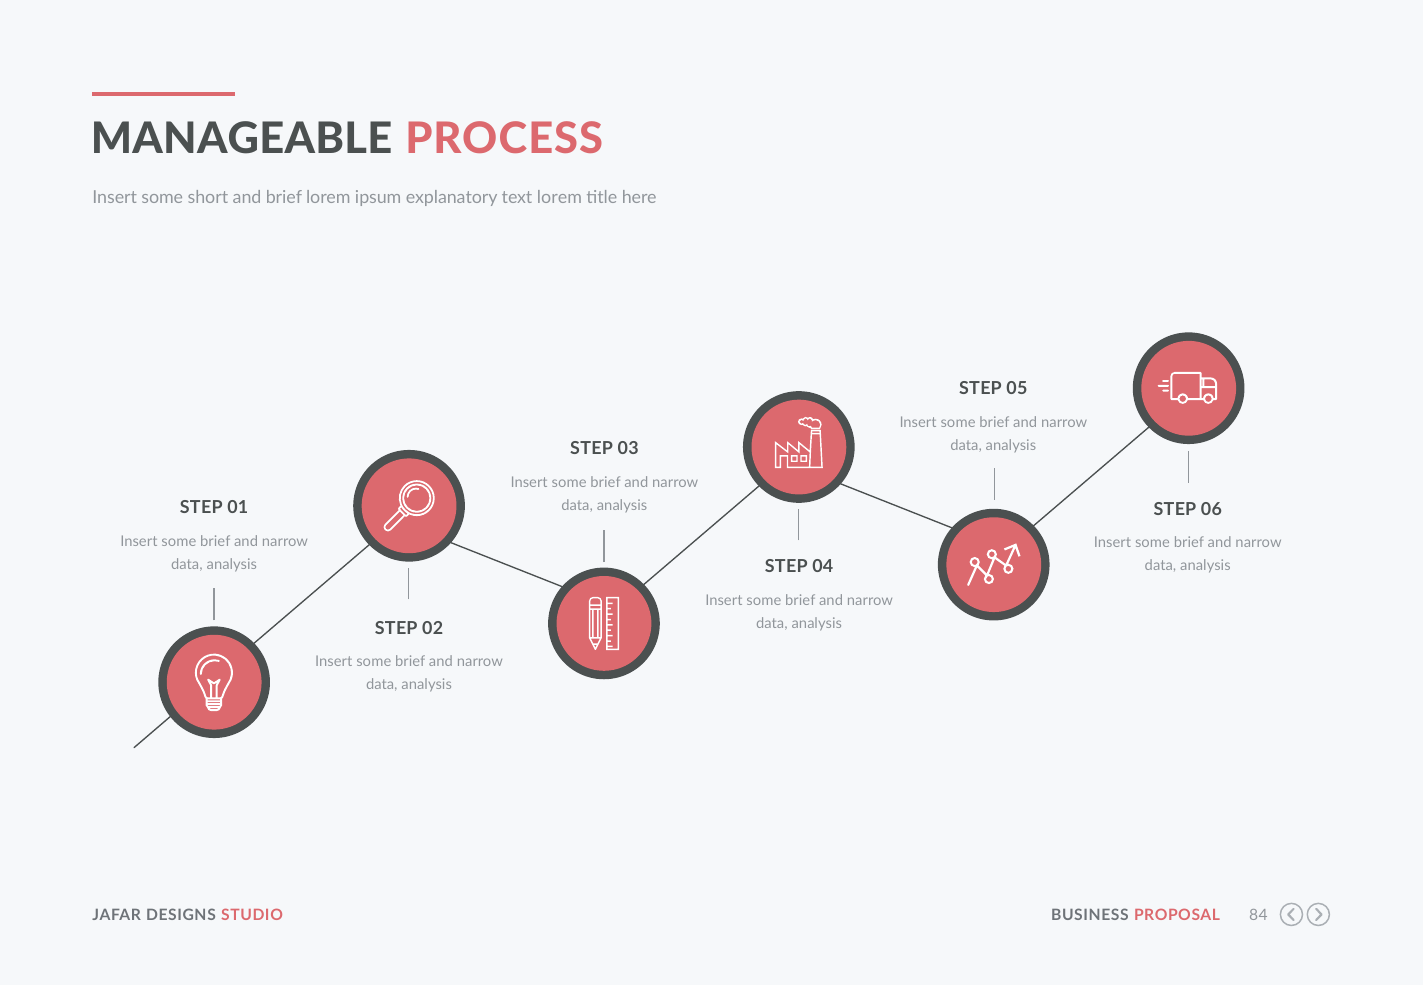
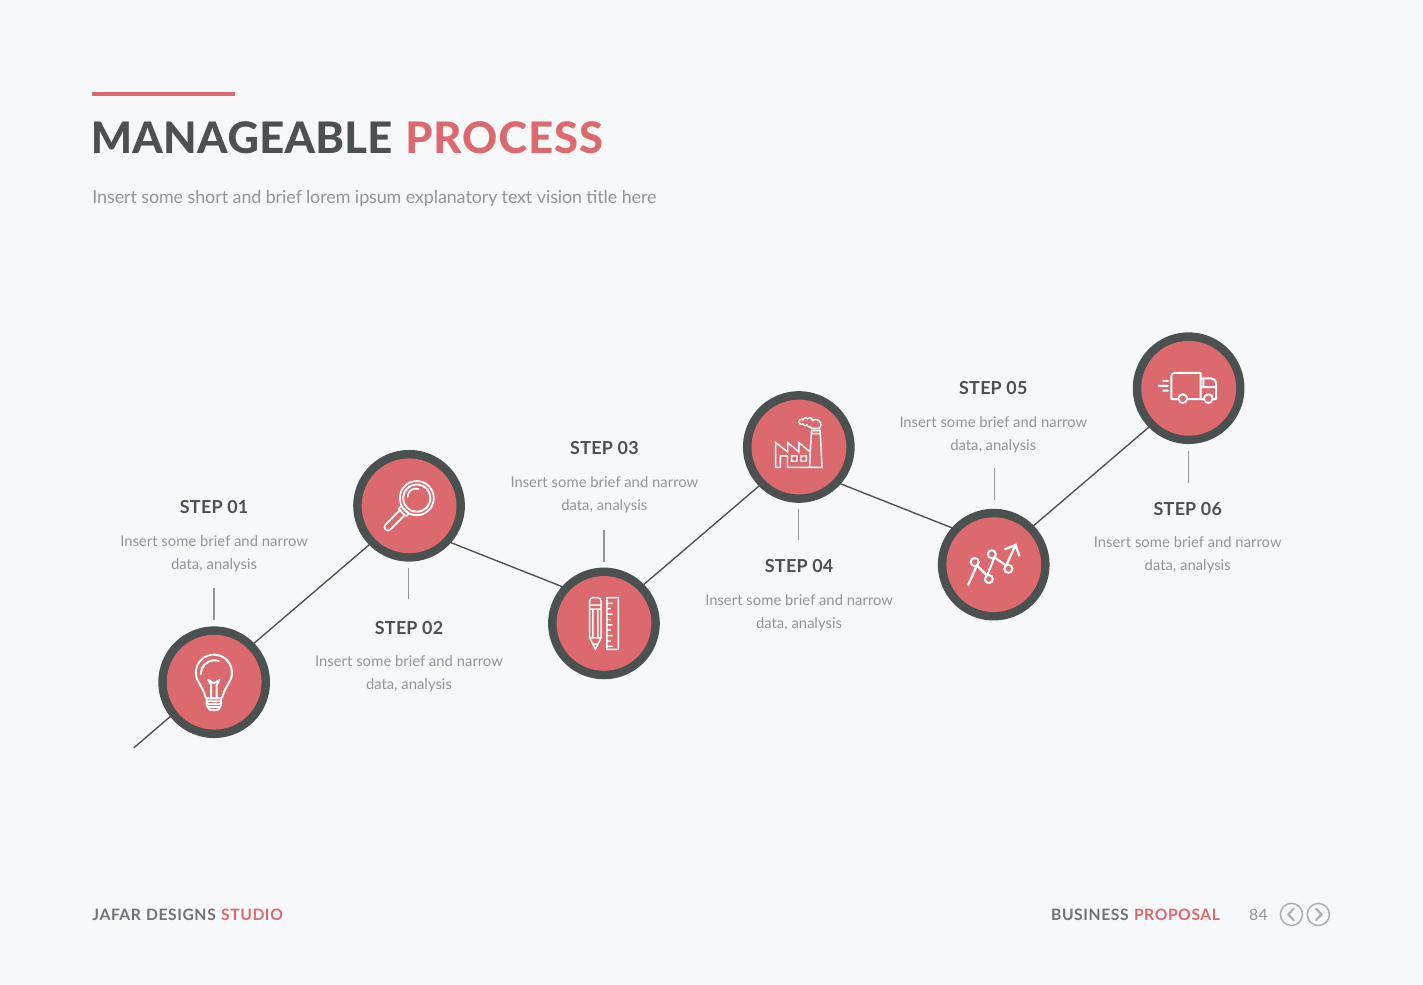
text lorem: lorem -> vision (560, 198)
